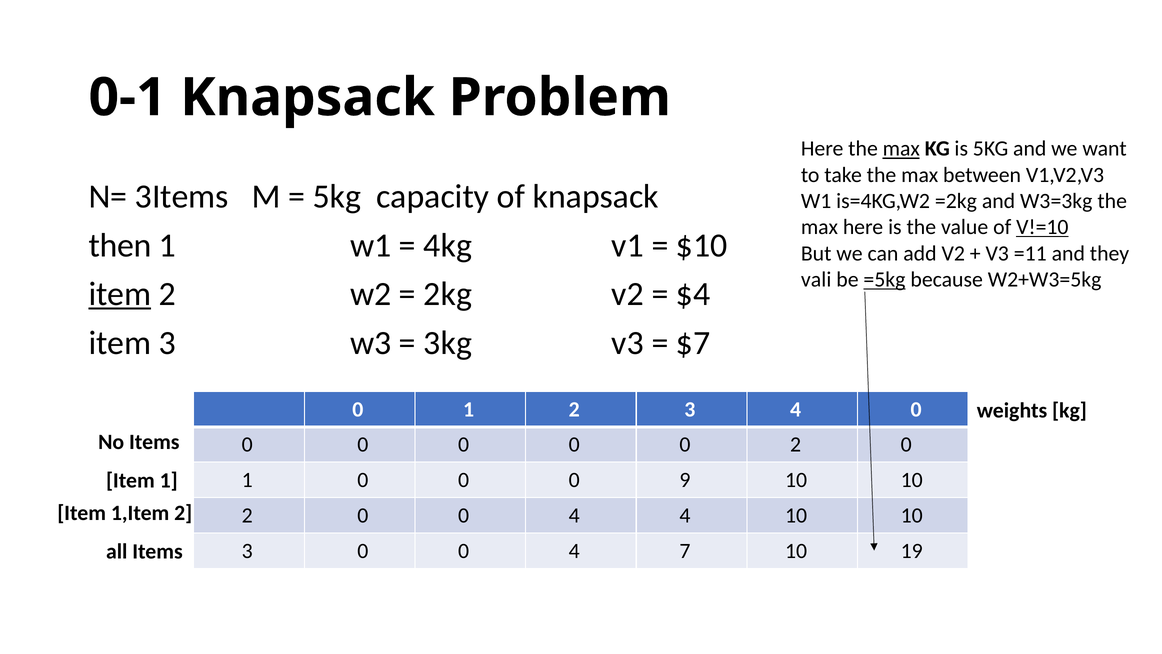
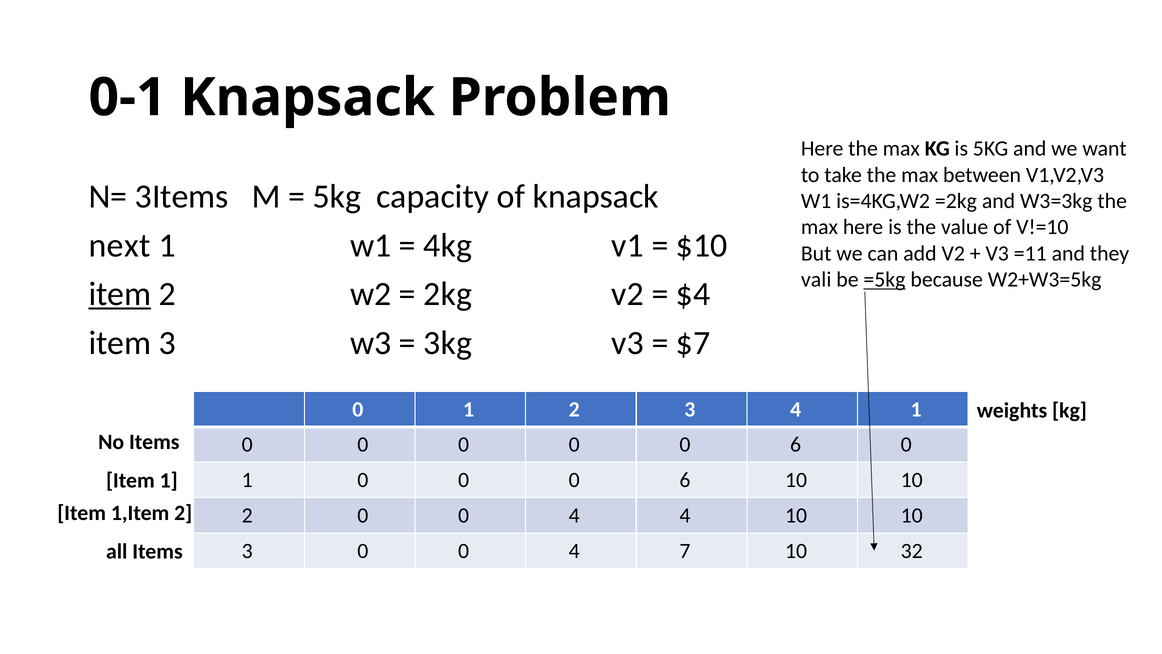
max underline: present -> none (901, 149)
V!=10 underline: present -> none (1042, 227)
then: then -> next (120, 245)
4 0: 0 -> 1 (916, 409)
2: 2 -> 6 (796, 445)
9: 9 -> 6 (685, 480)
19: 19 -> 32 (912, 551)
